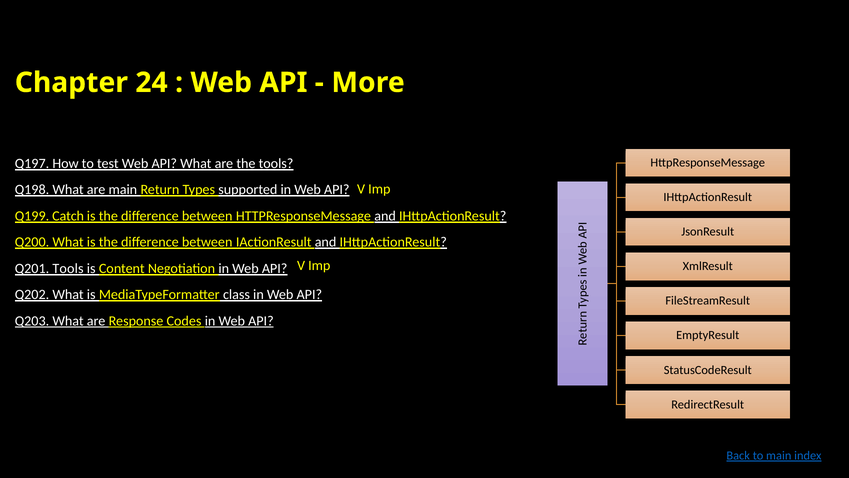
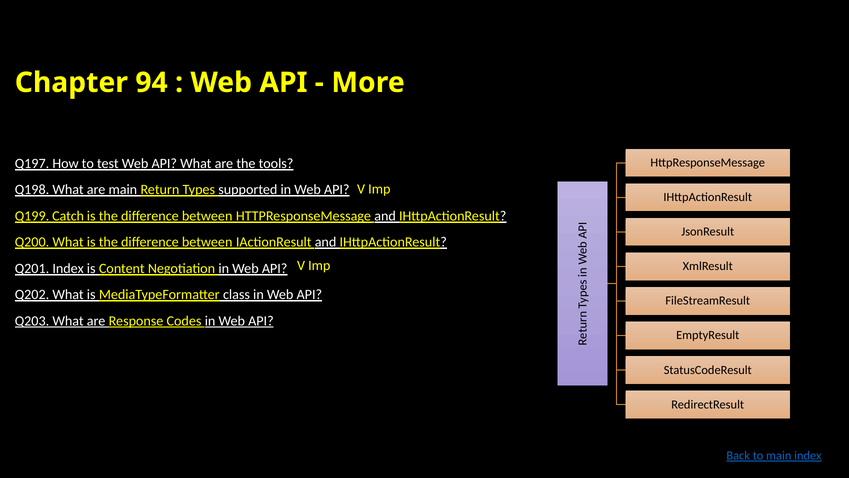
24: 24 -> 94 (152, 83)
Q201 Tools: Tools -> Index (68, 268)
